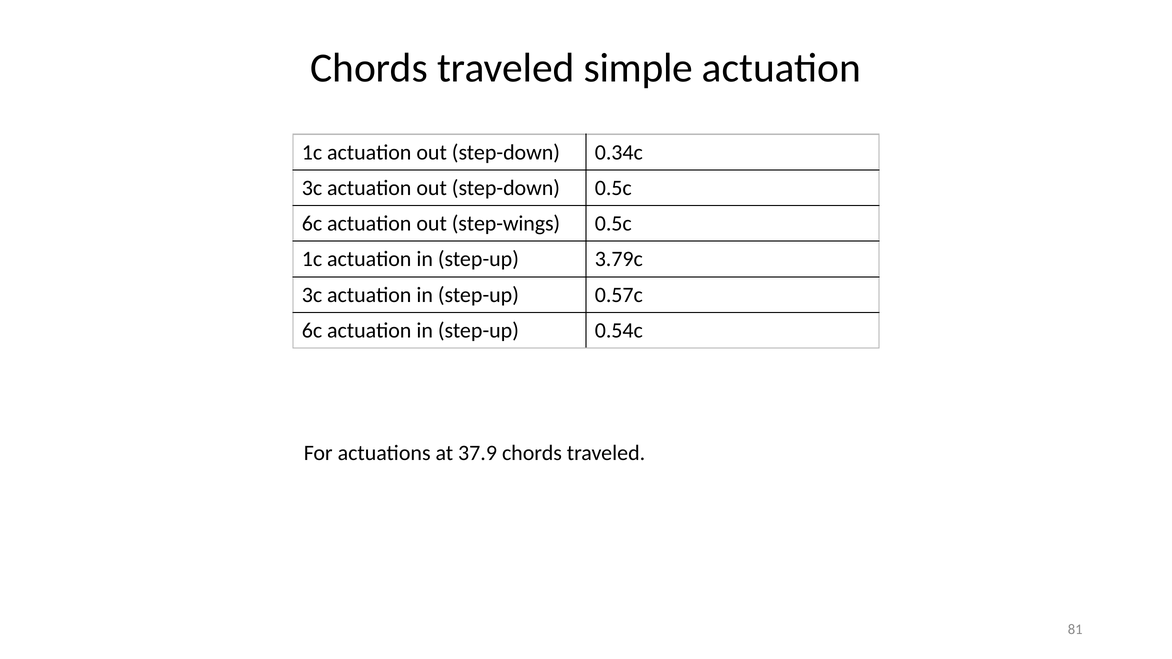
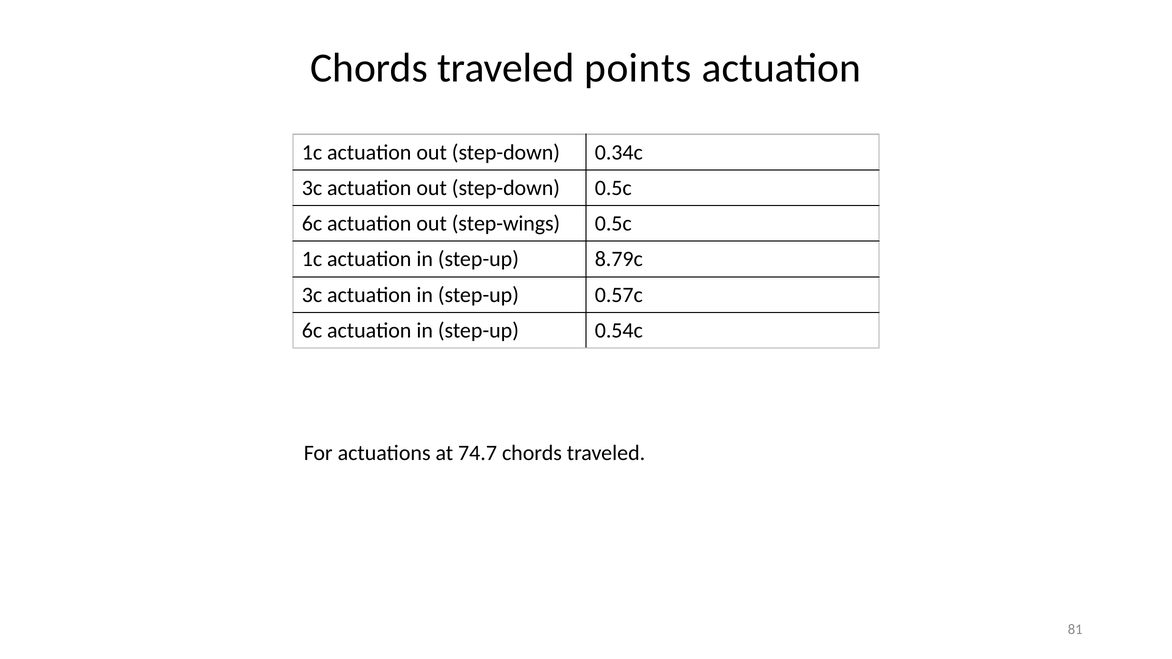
simple: simple -> points (638, 68)
3.79c: 3.79c -> 8.79c (619, 259)
37.9: 37.9 -> 74.7 (478, 453)
